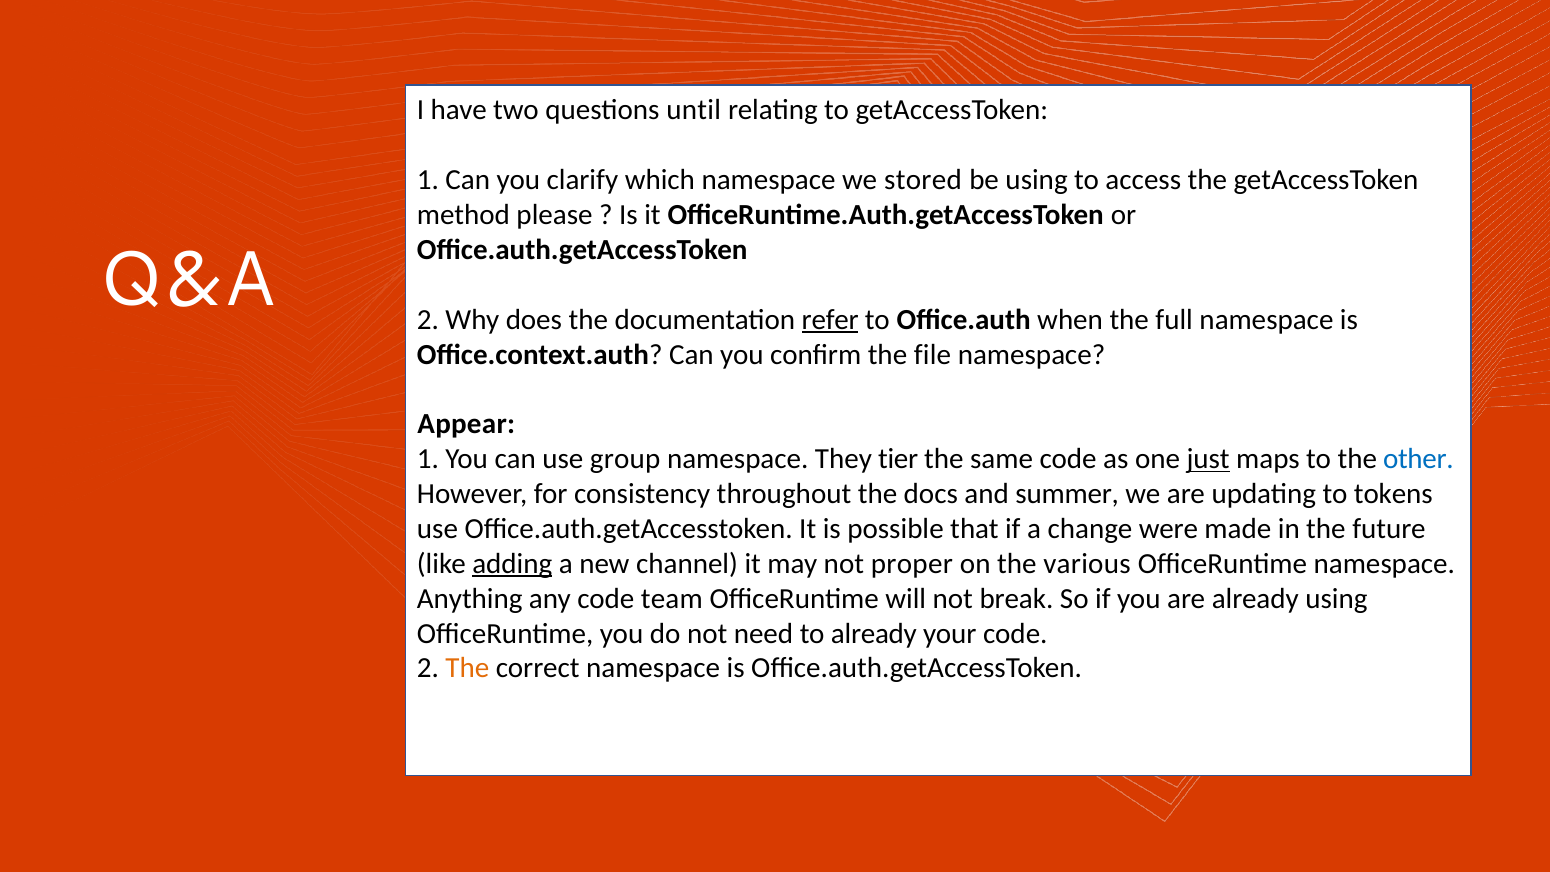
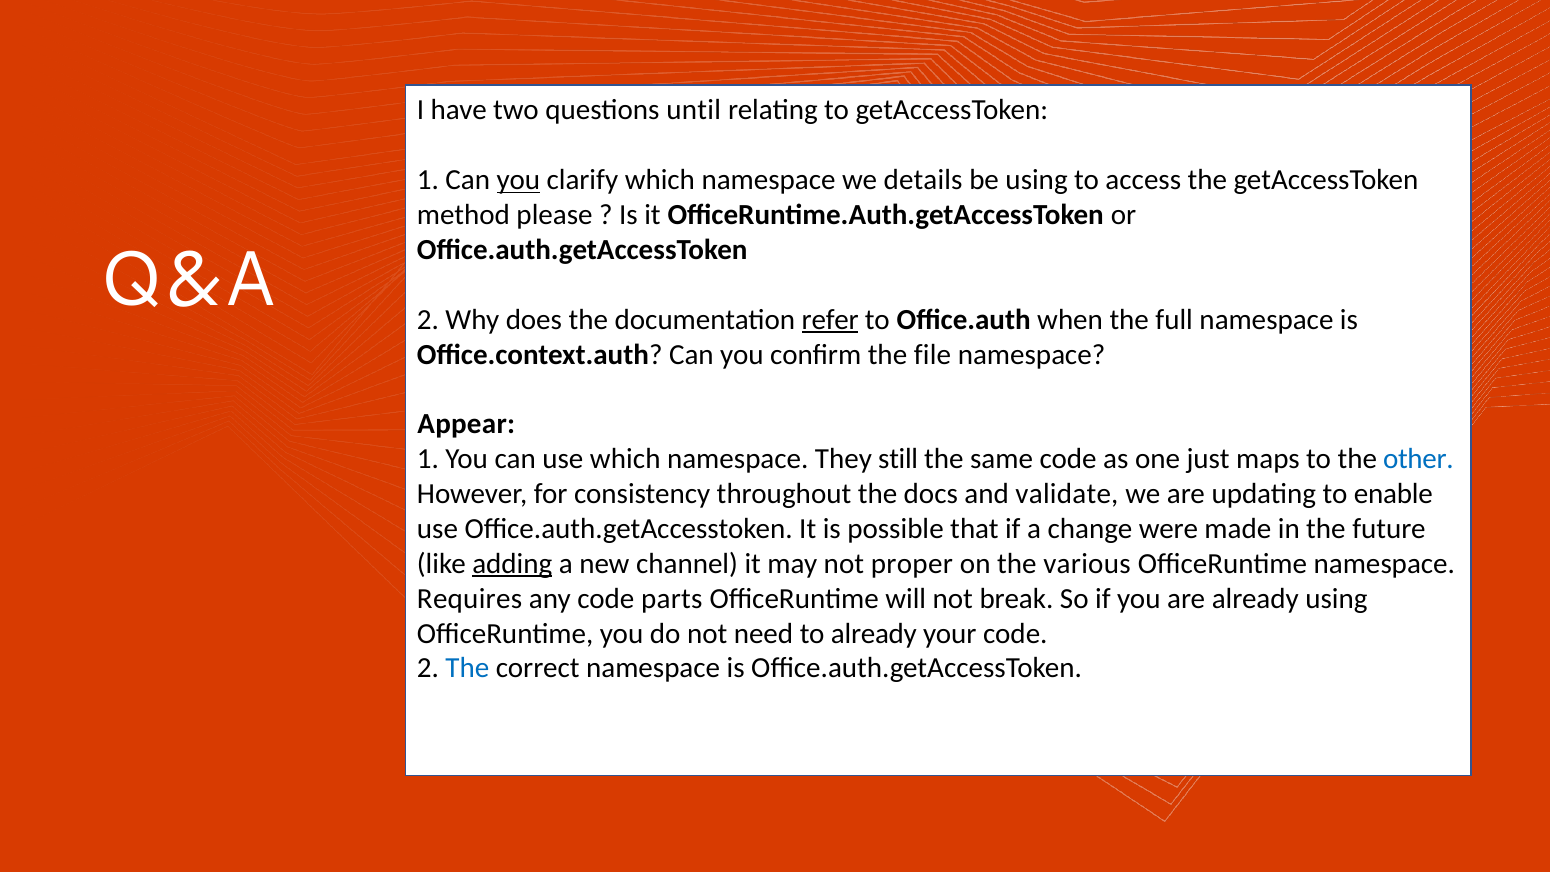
you underline: none -> present (518, 180)
stored: stored -> details (923, 180)
use group: group -> which (625, 459)
tier: tier -> still (898, 459)
just underline: present -> none (1208, 459)
summer: summer -> validate (1067, 494)
tokens: tokens -> enable (1393, 494)
Anything: Anything -> Requires (470, 599)
team: team -> parts (672, 599)
The colour: orange -> blue (467, 668)
